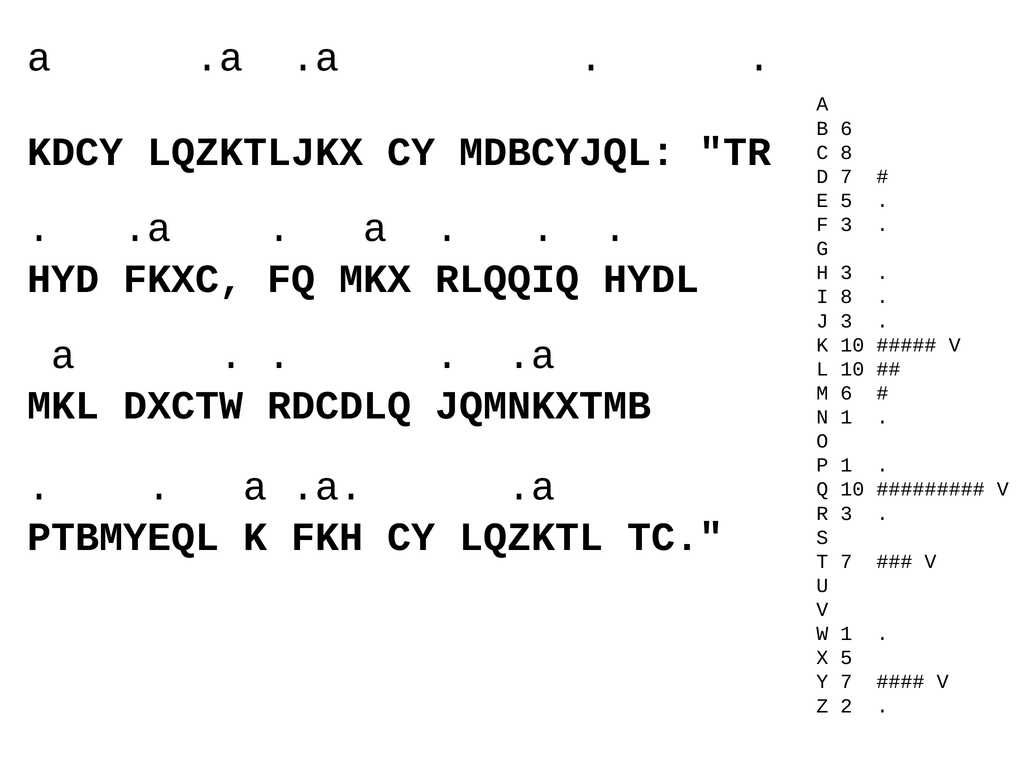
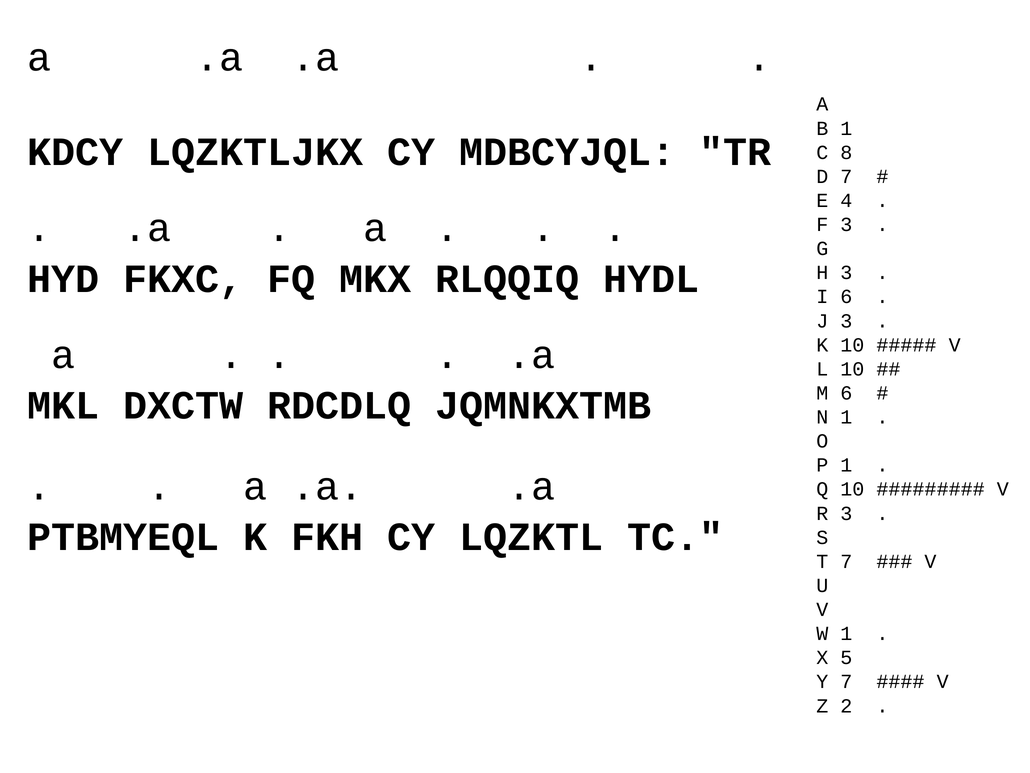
B 6: 6 -> 1 (846, 128)
E 5: 5 -> 4 (846, 200)
I 8: 8 -> 6 (846, 297)
